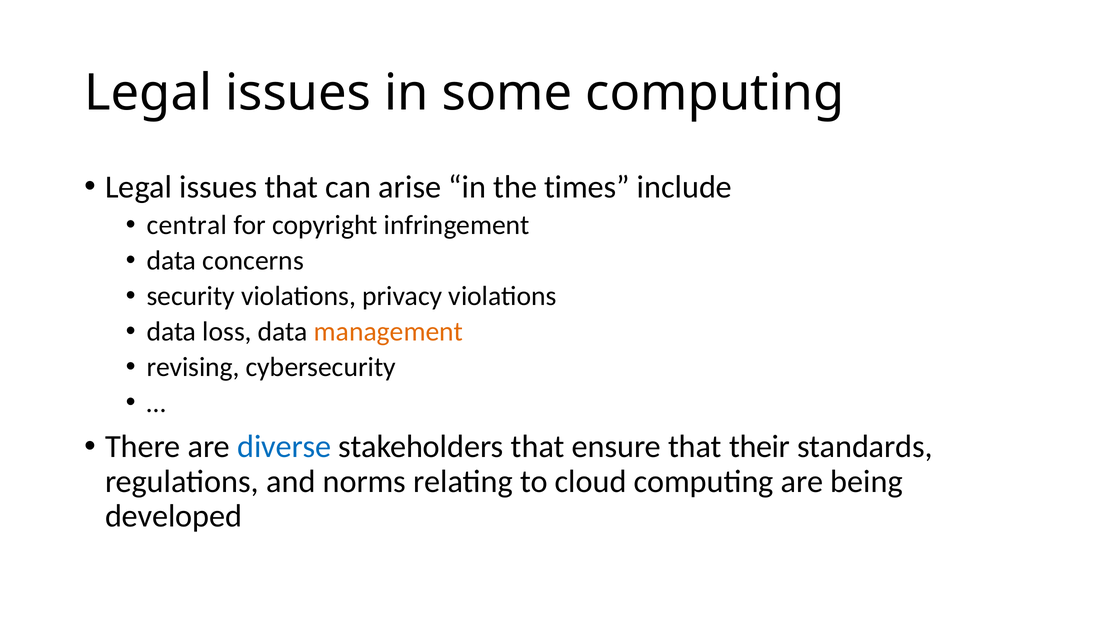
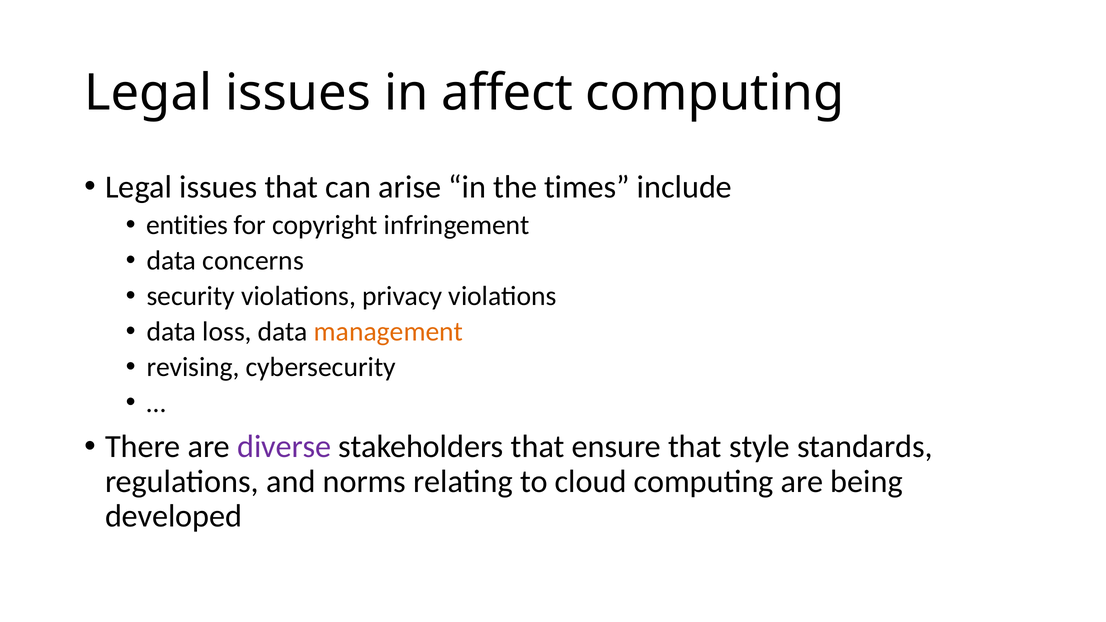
some: some -> affect (507, 93)
central: central -> entities (187, 225)
diverse colour: blue -> purple (284, 447)
their: their -> style (760, 447)
